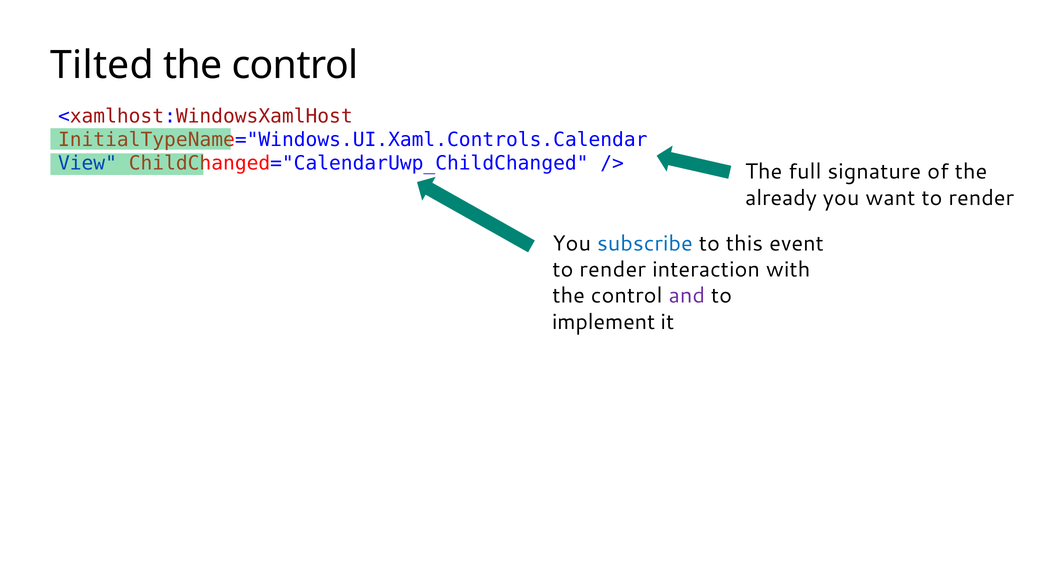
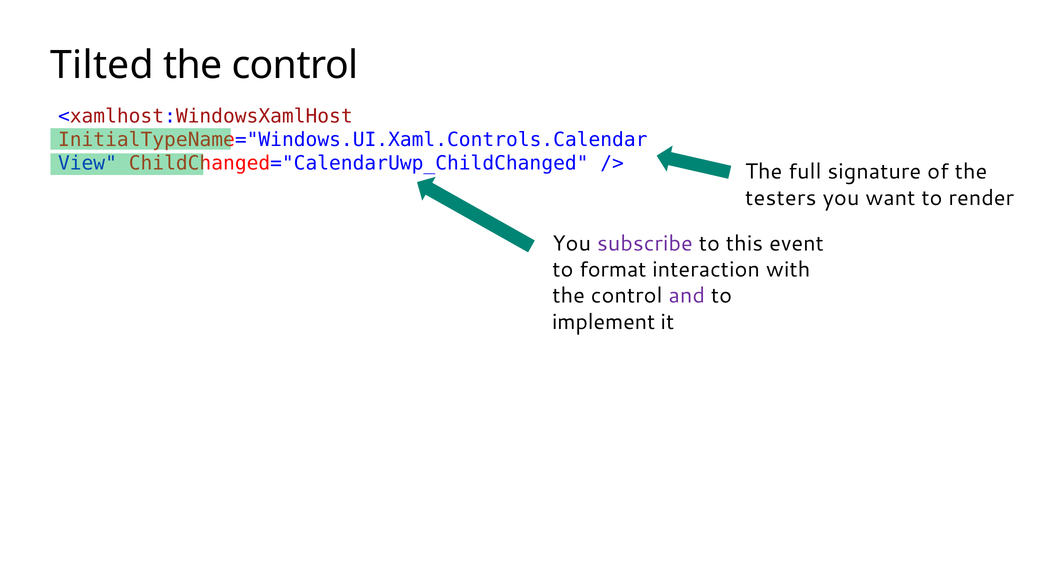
already: already -> testers (781, 198)
subscribe colour: blue -> purple (645, 243)
render: render -> format (613, 269)
